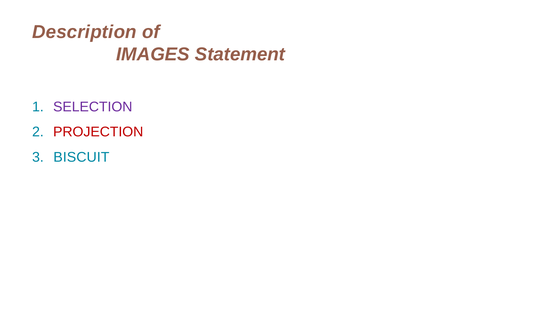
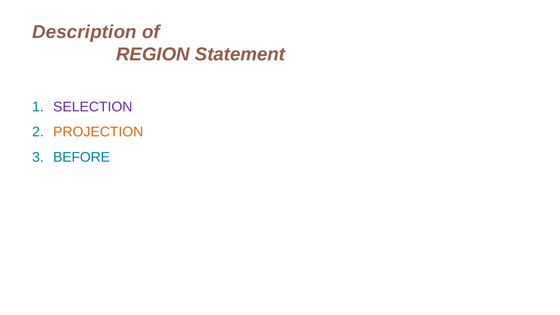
IMAGES: IMAGES -> REGION (153, 54)
PROJECTION colour: red -> orange (98, 132)
BISCUIT: BISCUIT -> BEFORE (82, 157)
